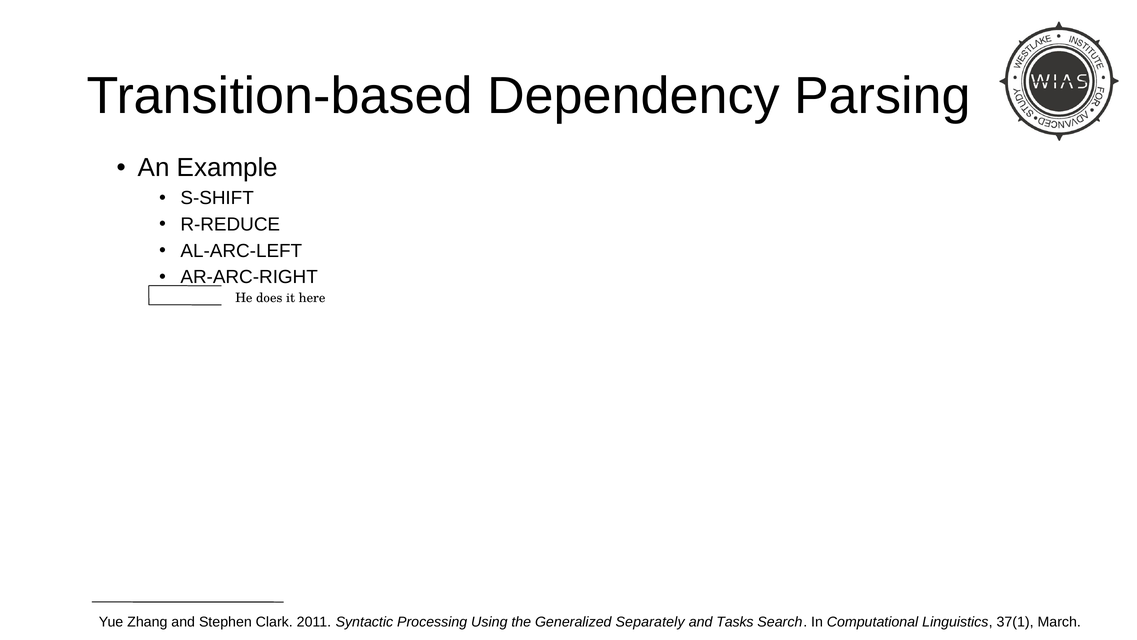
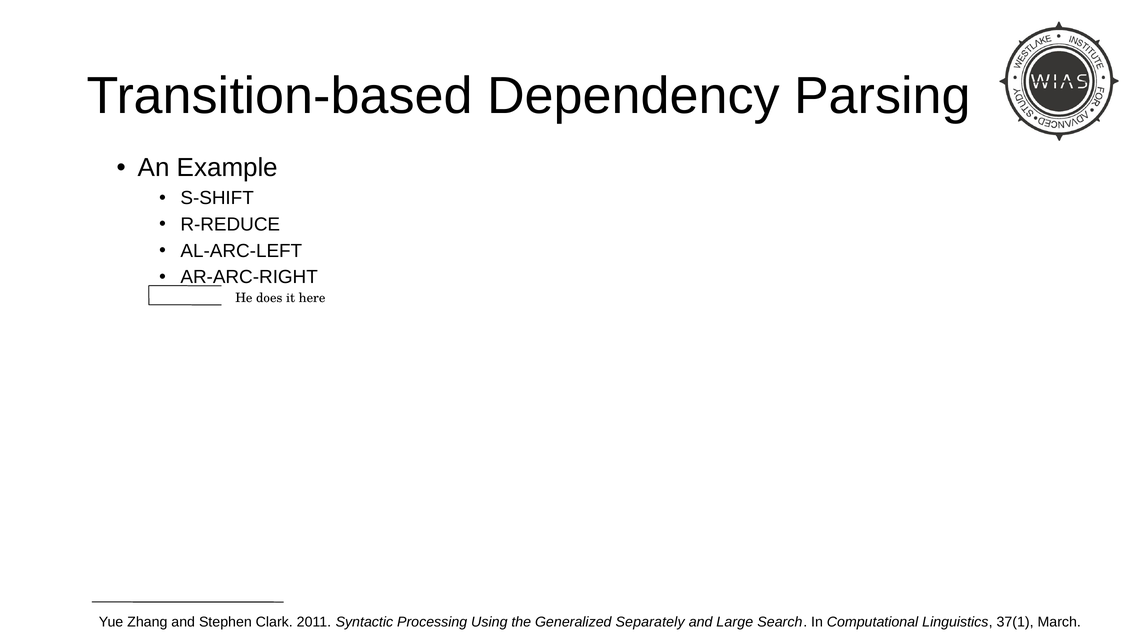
Tasks: Tasks -> Large (735, 621)
